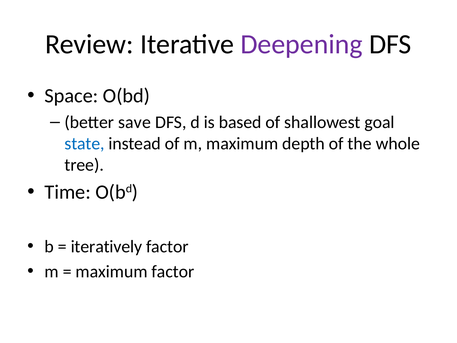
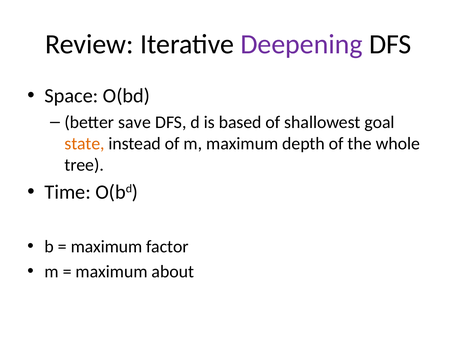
state colour: blue -> orange (85, 143)
iteratively: iteratively -> maximum (106, 247)
maximum factor: factor -> about (173, 271)
